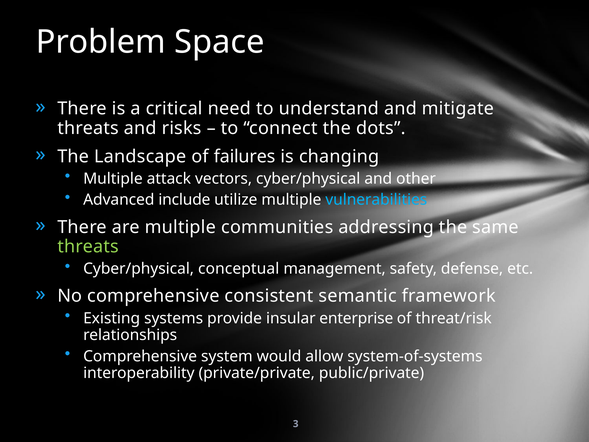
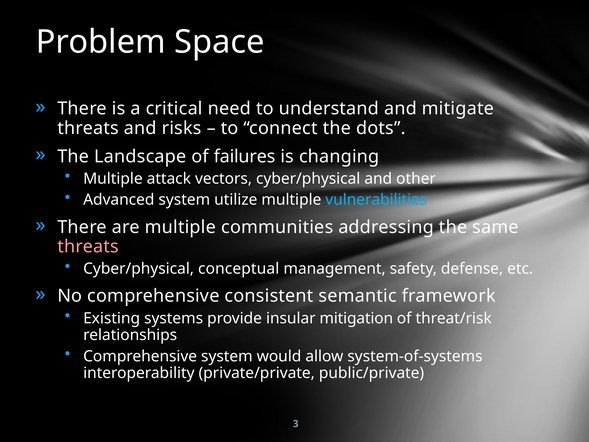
Advanced include: include -> system (184, 200)
threats colour: light green -> pink (88, 246)
enterprise: enterprise -> mitigation (356, 318)
